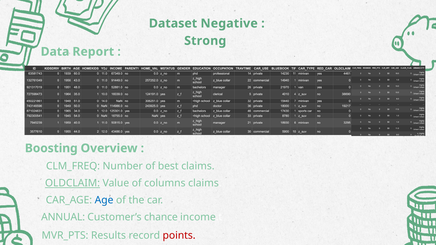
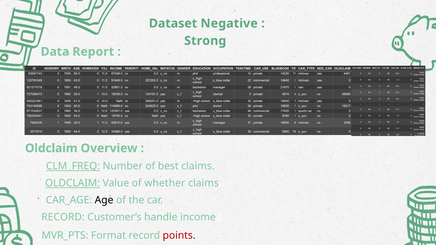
Boosting: Boosting -> Oldclaim (51, 148)
CLM_FREQ underline: none -> present (73, 166)
columns: columns -> whether (165, 183)
Age colour: blue -> black (104, 200)
ANNUAL: ANNUAL -> RECORD (63, 217)
chance: chance -> handle (161, 217)
Results: Results -> Format (109, 236)
